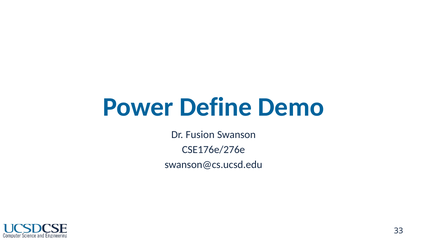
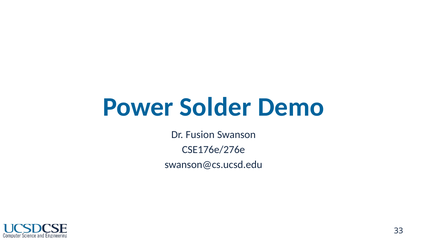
Define: Define -> Solder (215, 107)
